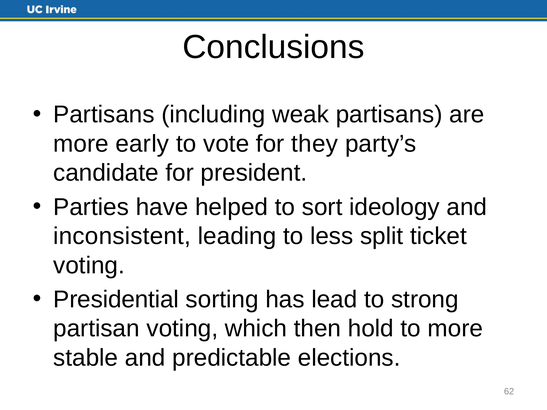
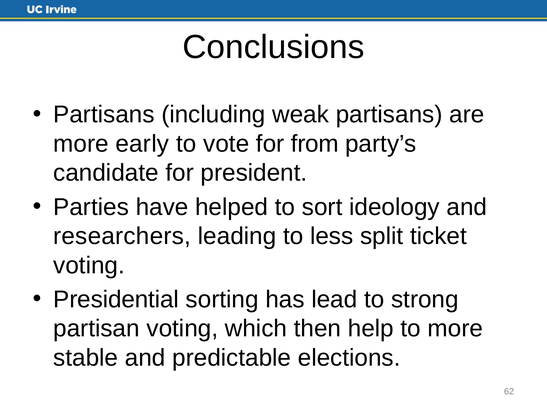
they: they -> from (315, 144)
inconsistent: inconsistent -> researchers (122, 236)
hold: hold -> help (371, 329)
